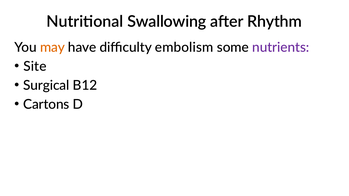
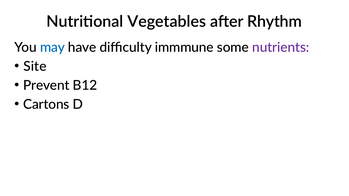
Swallowing: Swallowing -> Vegetables (167, 22)
may colour: orange -> blue (52, 47)
embolism: embolism -> immmune (184, 47)
Surgical: Surgical -> Prevent (46, 86)
